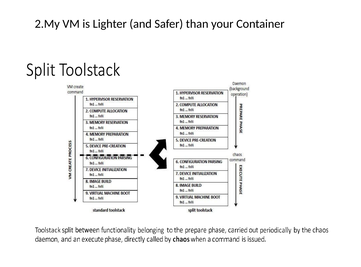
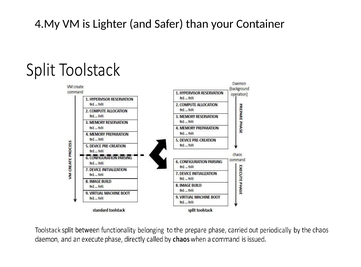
2.My: 2.My -> 4.My (47, 24)
